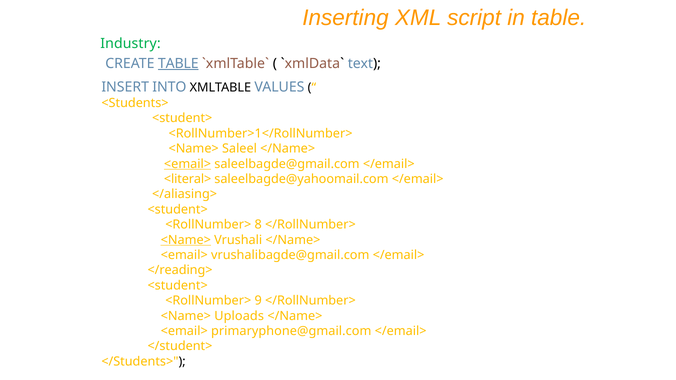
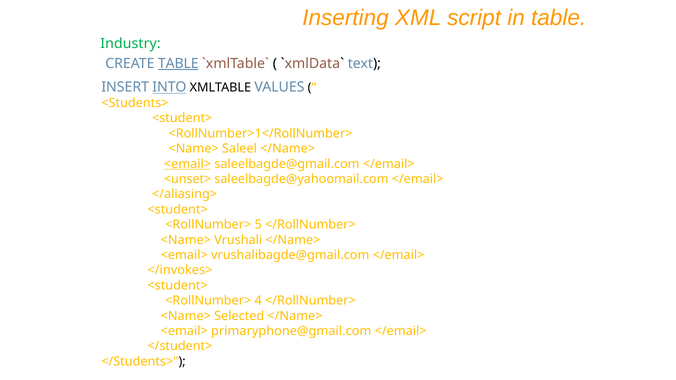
INTO underline: none -> present (169, 87)
<literal>: <literal> -> <unset> (188, 179)
8: 8 -> 5 (258, 225)
<Name> underline: present -> none (186, 240)
</reading>: </reading> -> </invokes> (180, 270)
9: 9 -> 4 (258, 301)
Uploads: Uploads -> Selected (239, 316)
